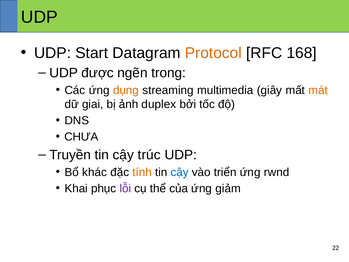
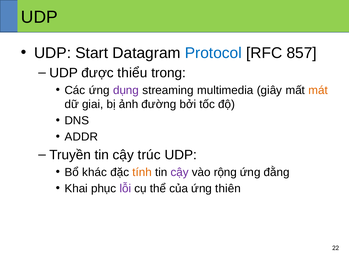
Protocol colour: orange -> blue (213, 53)
168: 168 -> 857 (302, 53)
ngẽn: ngẽn -> thiểu (132, 73)
dụng colour: orange -> purple (126, 90)
duplex: duplex -> đường (159, 104)
CHƯA: CHƯA -> ADDR (81, 137)
cậy colour: blue -> purple (180, 172)
triển: triển -> rộng (225, 172)
rwnd: rwnd -> đằng (277, 172)
giảm: giảm -> thiên (228, 188)
